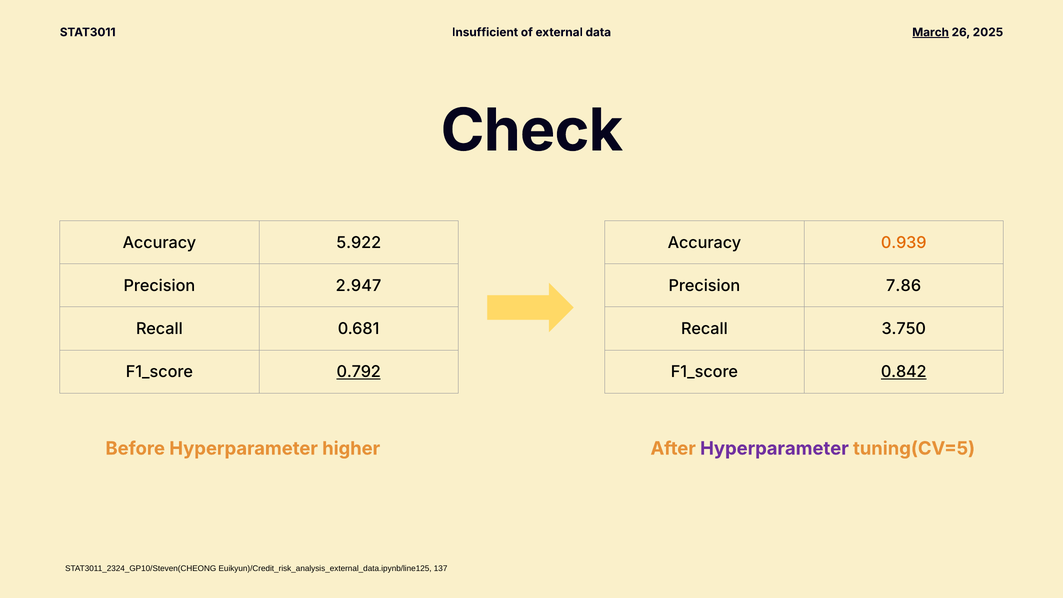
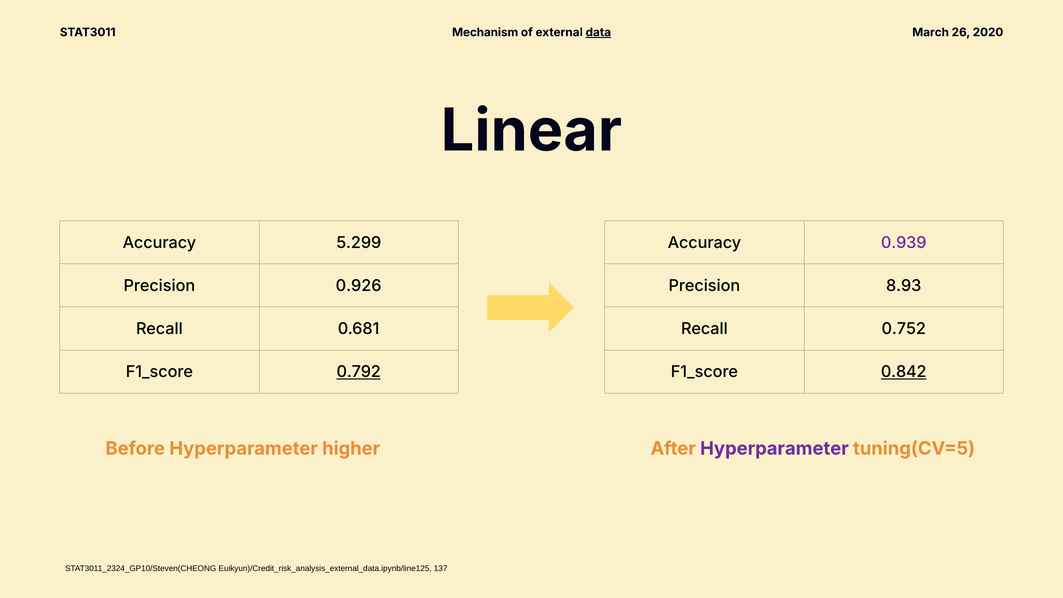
Insufficient: Insufficient -> Mechanism (485, 32)
data underline: none -> present (598, 32)
March underline: present -> none (931, 32)
2025: 2025 -> 2020 (988, 32)
Check: Check -> Linear (531, 131)
5.922: 5.922 -> 5.299 (359, 243)
0.939 colour: orange -> purple (904, 243)
2.947: 2.947 -> 0.926 (359, 286)
7.86: 7.86 -> 8.93 (904, 286)
3.750: 3.750 -> 0.752 (904, 329)
